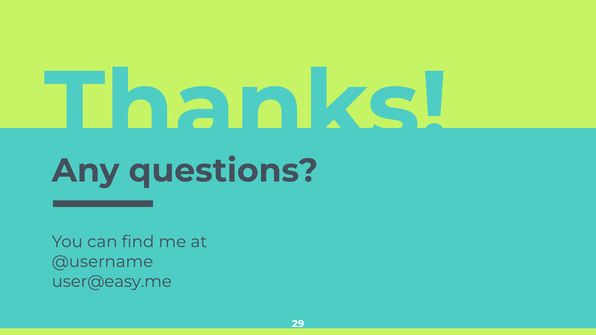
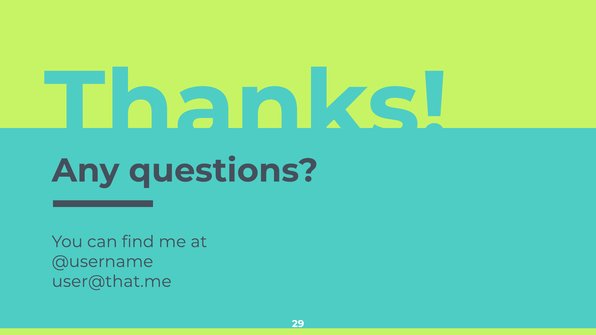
user@easy.me: user@easy.me -> user@that.me (112, 282)
